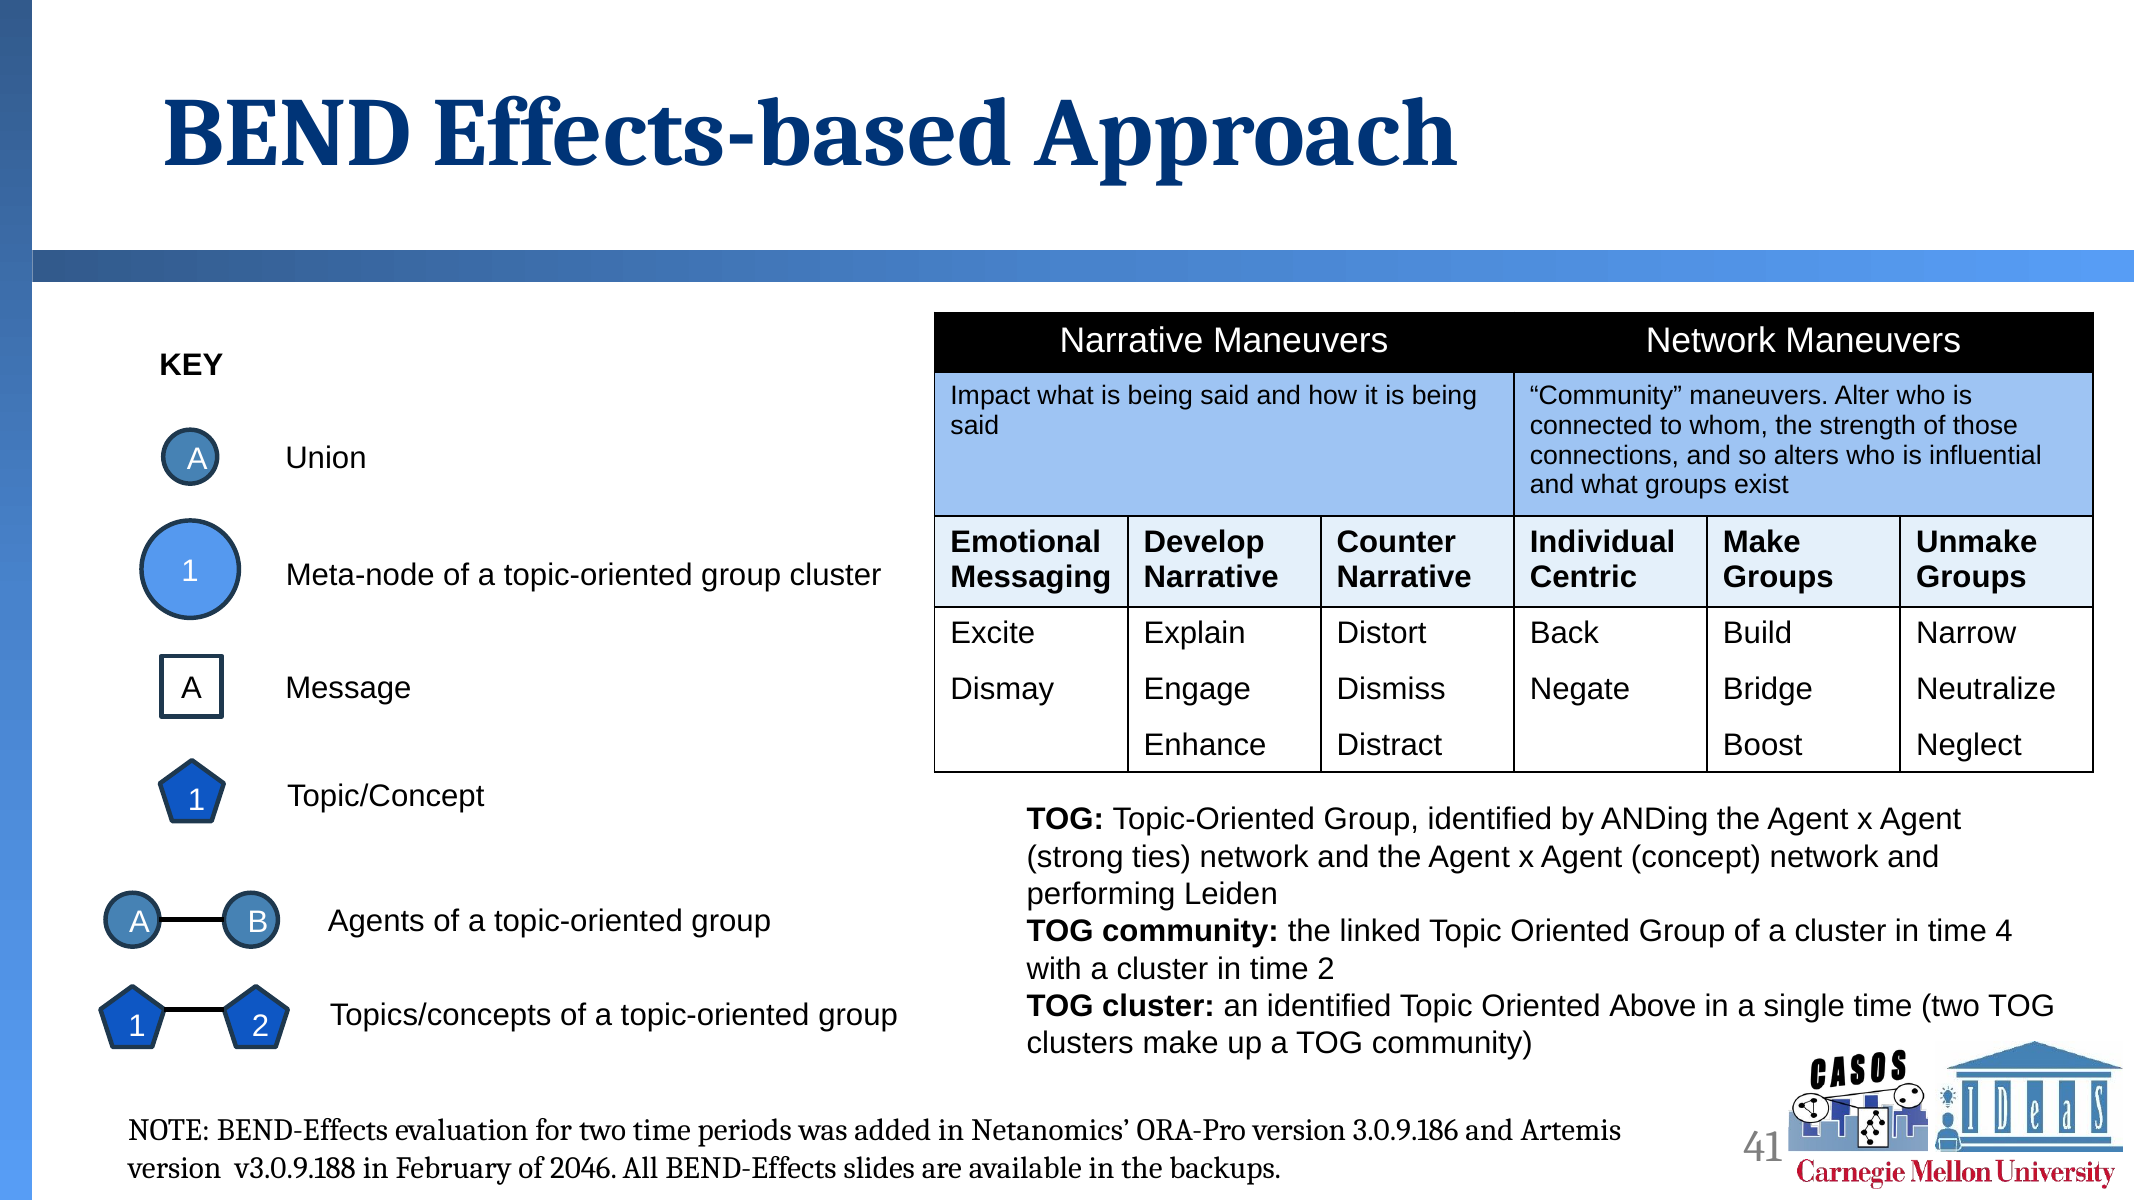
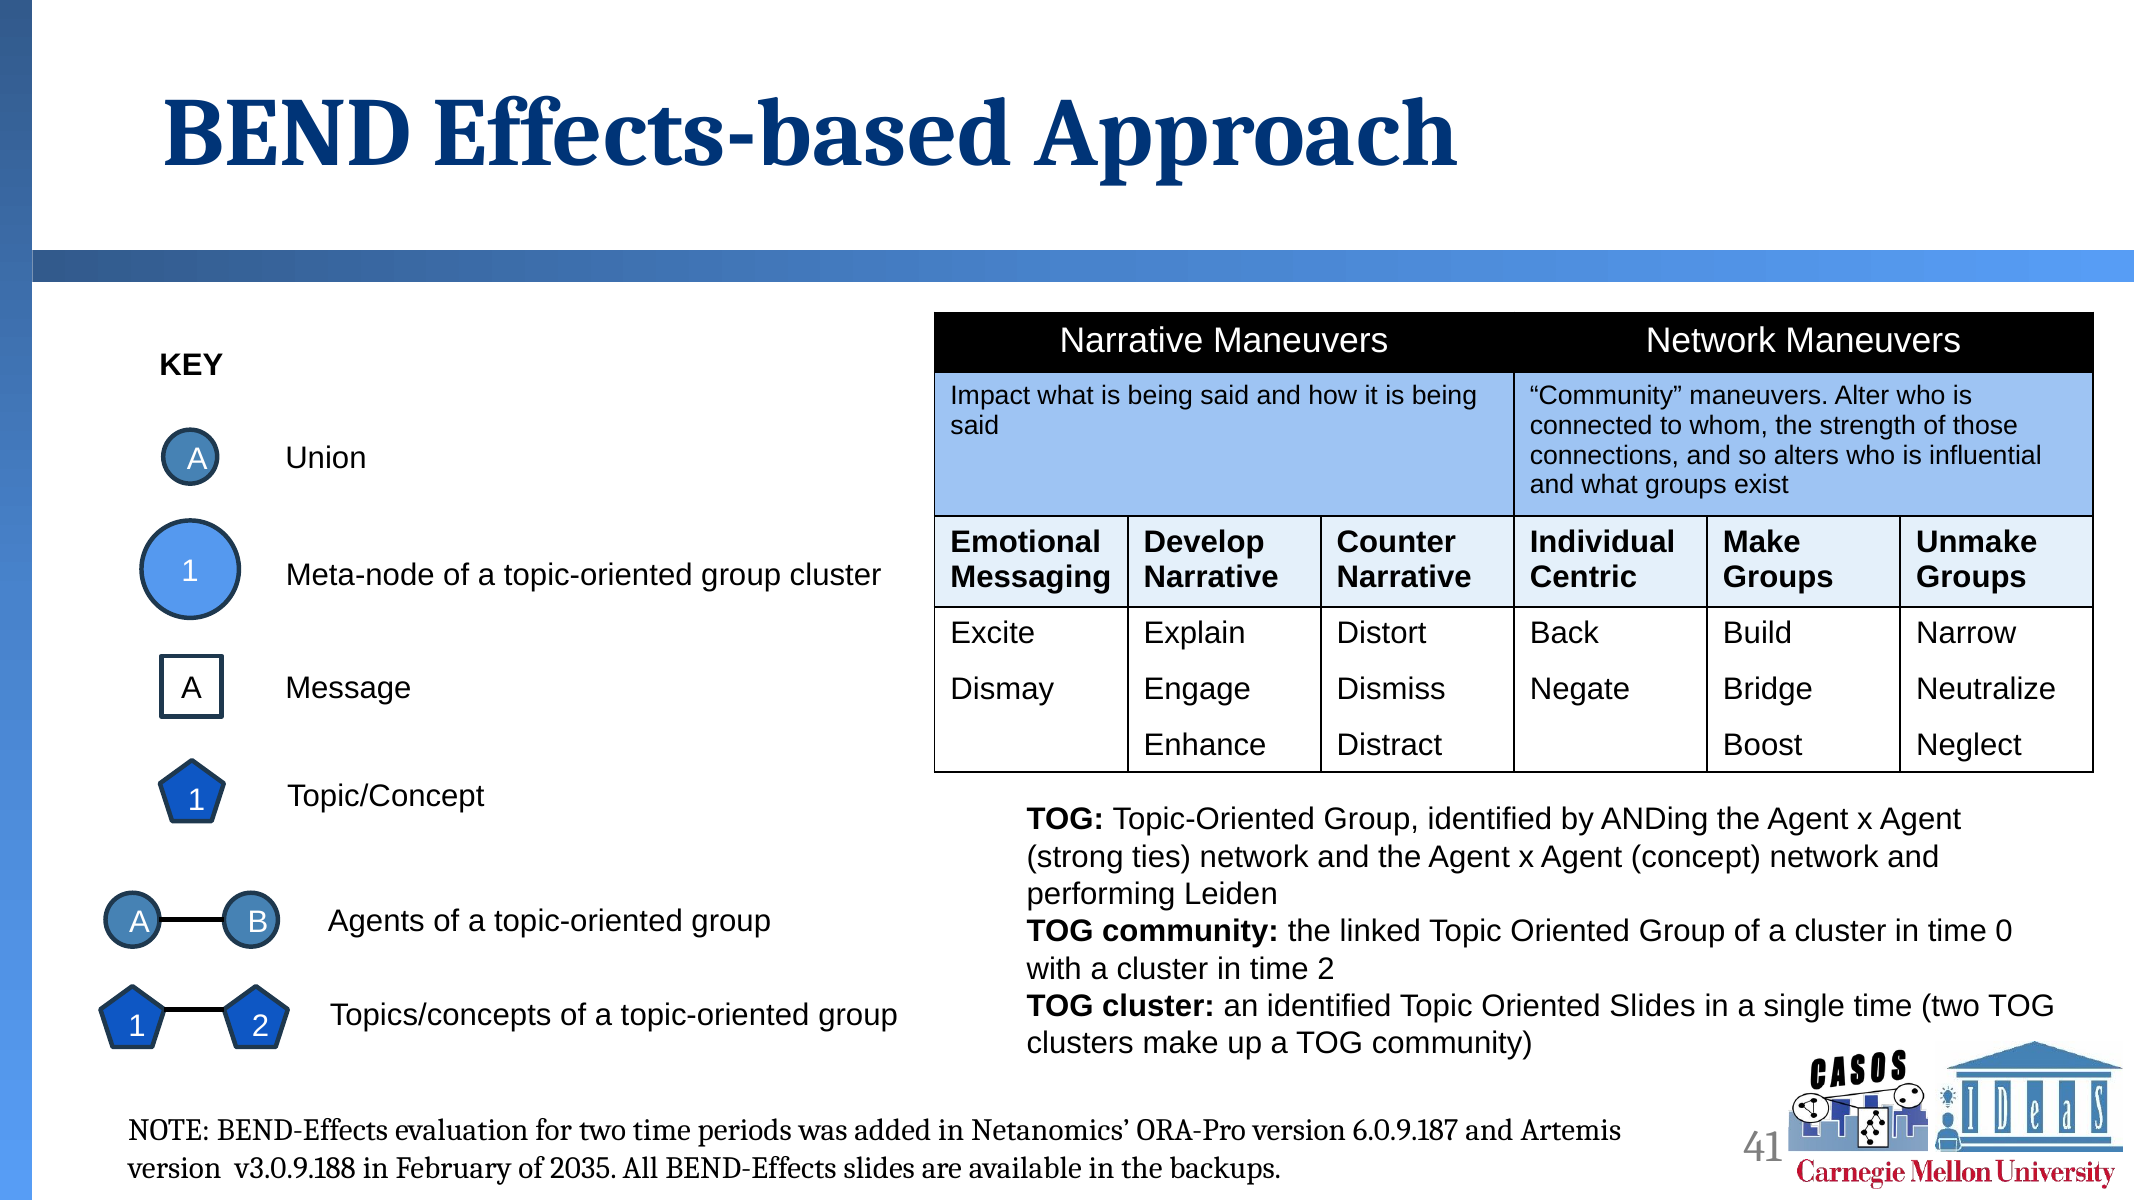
4: 4 -> 0 (2004, 932)
Oriented Above: Above -> Slides (1653, 1006)
3.0.9.186: 3.0.9.186 -> 6.0.9.187 (1406, 1131)
2046: 2046 -> 2035 (583, 1168)
